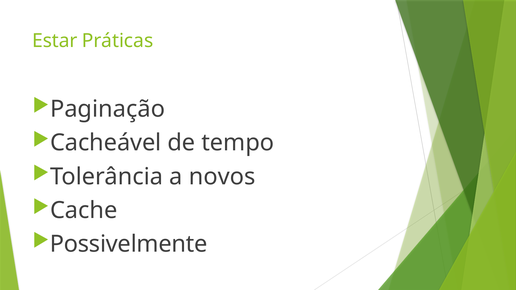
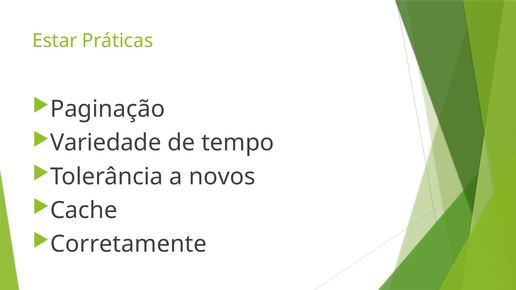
Cacheável: Cacheável -> Variedade (106, 143)
Possivelmente: Possivelmente -> Corretamente (128, 244)
